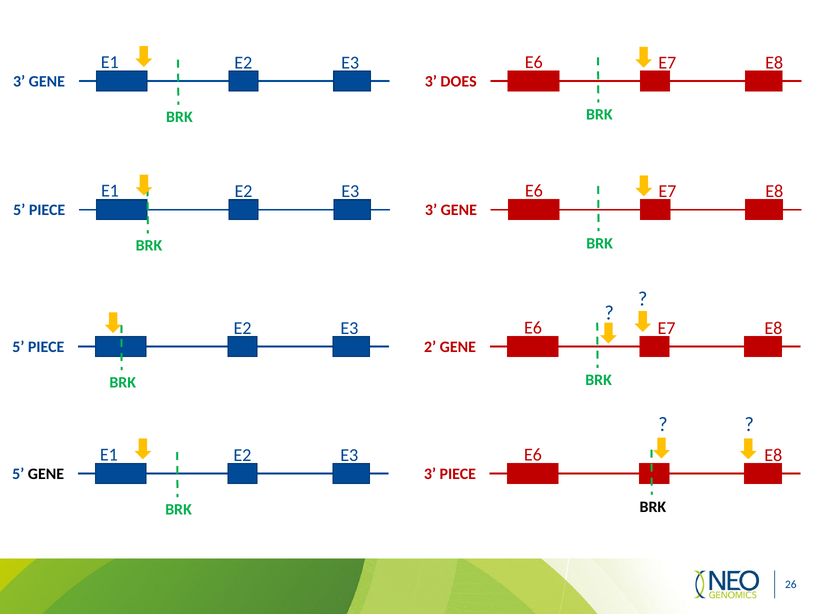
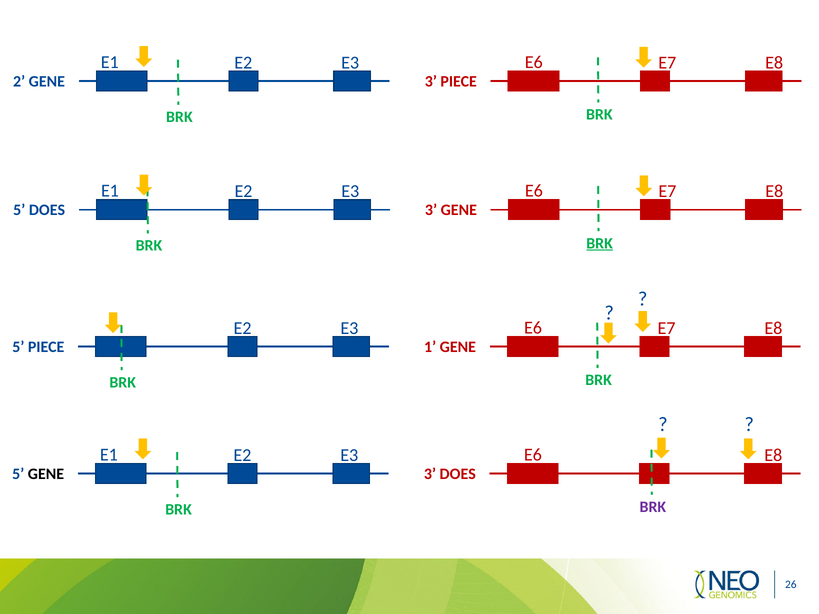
3: 3 -> 2 (19, 81)
3 DOES: DOES -> PIECE (459, 81)
PIECE: PIECE -> DOES (47, 210)
BRK underline: none -> present (600, 243)
2: 2 -> 1 (430, 347)
3 PIECE: PIECE -> DOES (458, 474)
BRK colour: black -> purple (653, 507)
